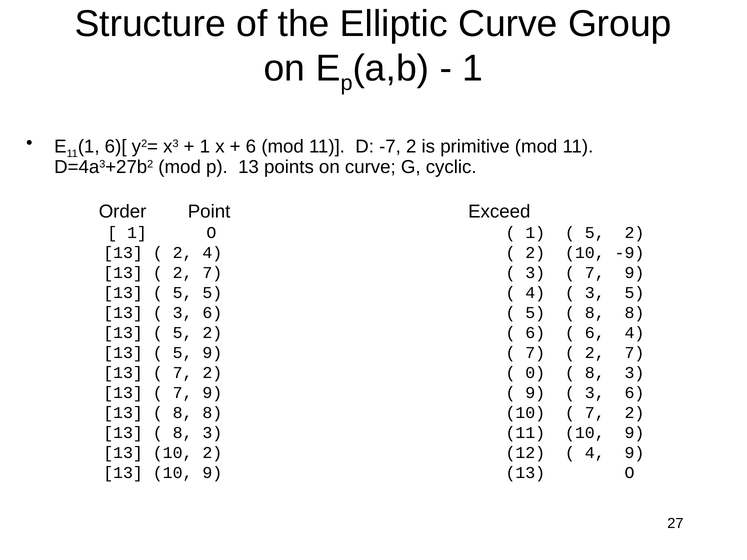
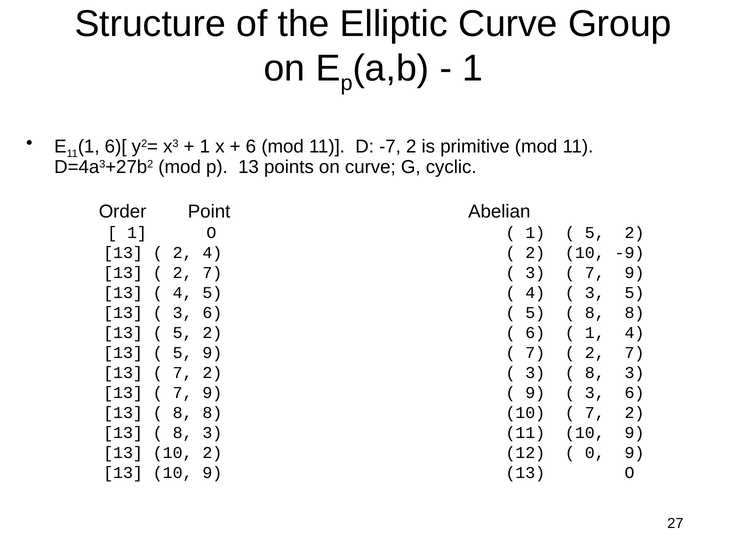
Exceed: Exceed -> Abelian (499, 212)
5: 5 -> 4 (183, 293)
6: 6 -> 1 (595, 333)
0: 0 -> 3 (535, 373)
4: 4 -> 0 (595, 453)
